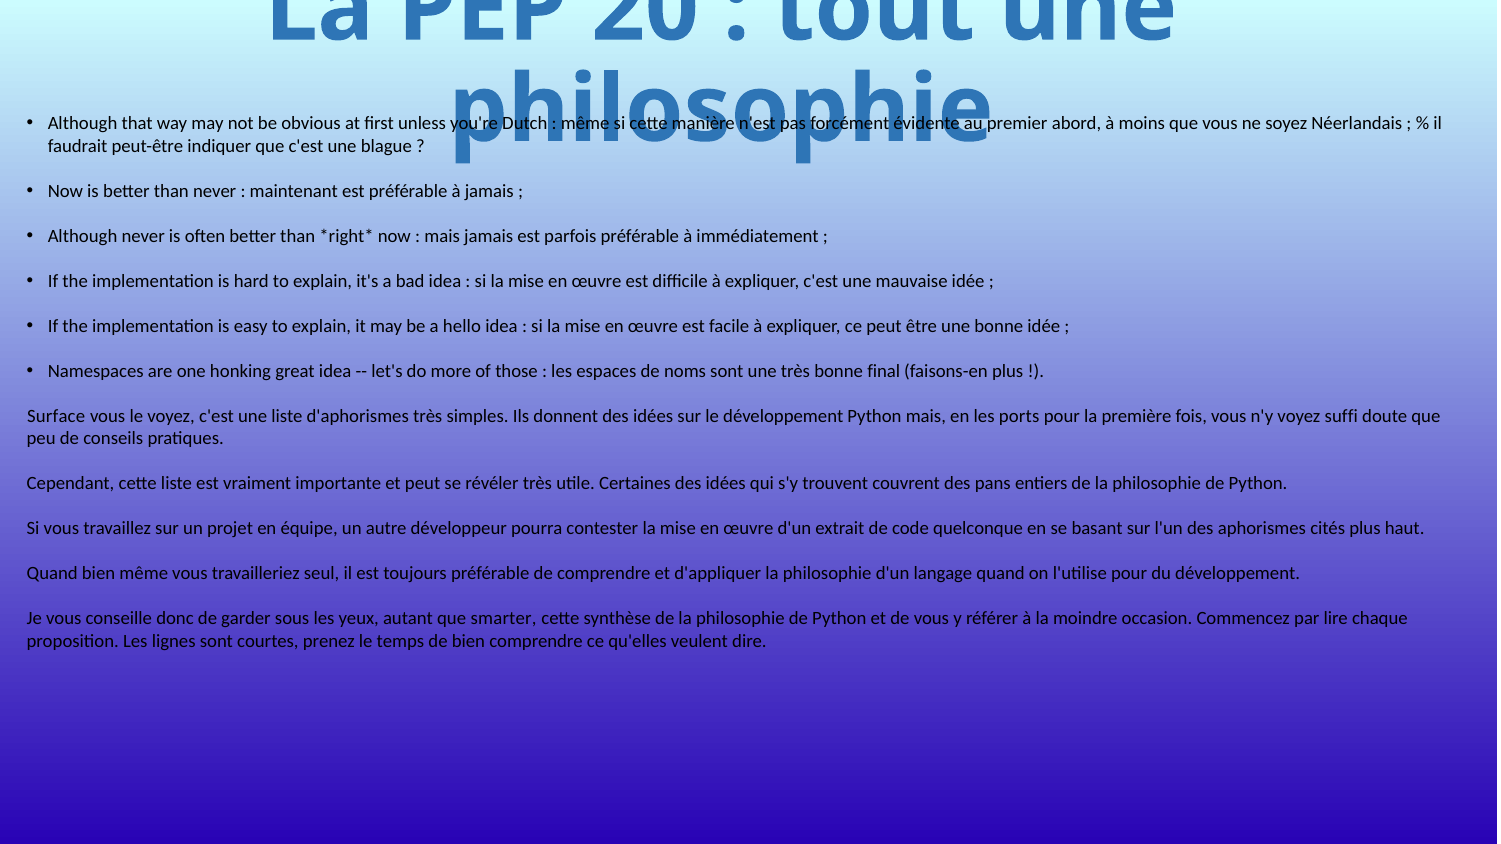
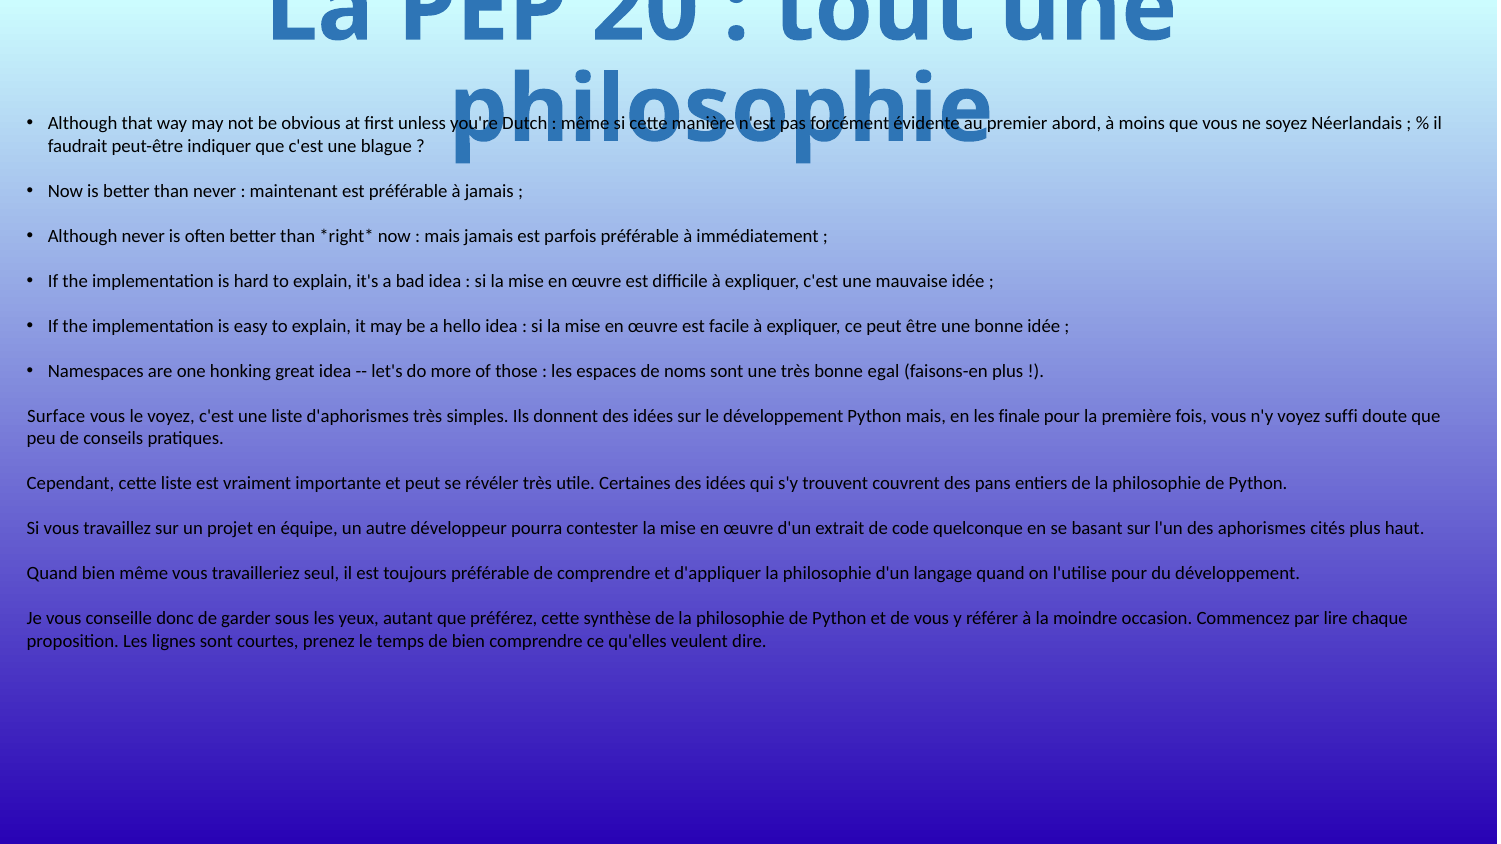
final: final -> egal (884, 371)
ports: ports -> finale (1019, 416)
smarter: smarter -> préférez (504, 619)
